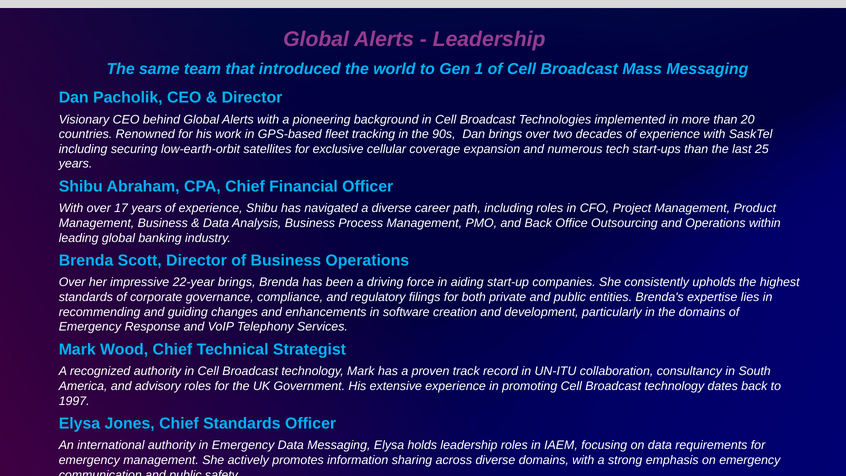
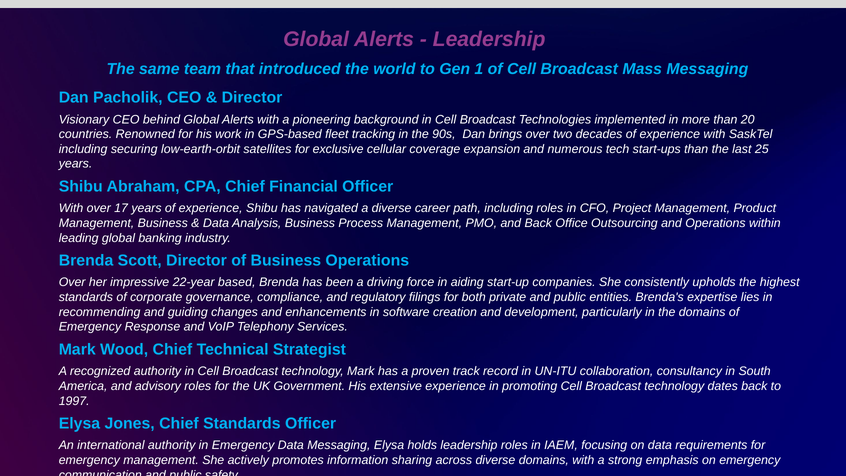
22-year brings: brings -> based (237, 282)
